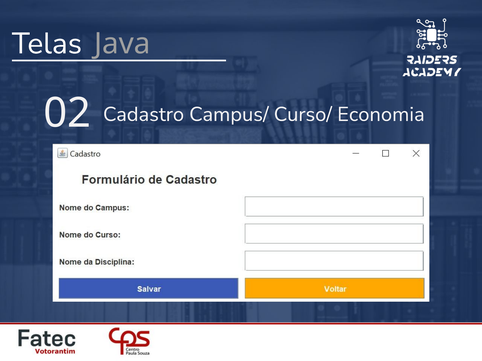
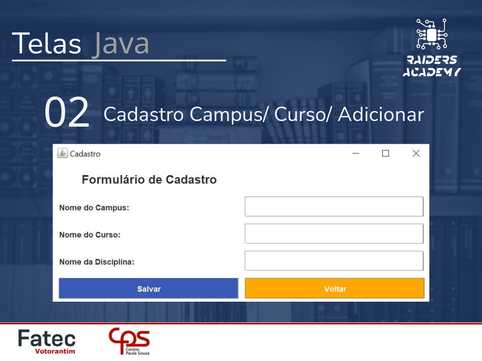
Economia: Economia -> Adicionar (381, 114)
